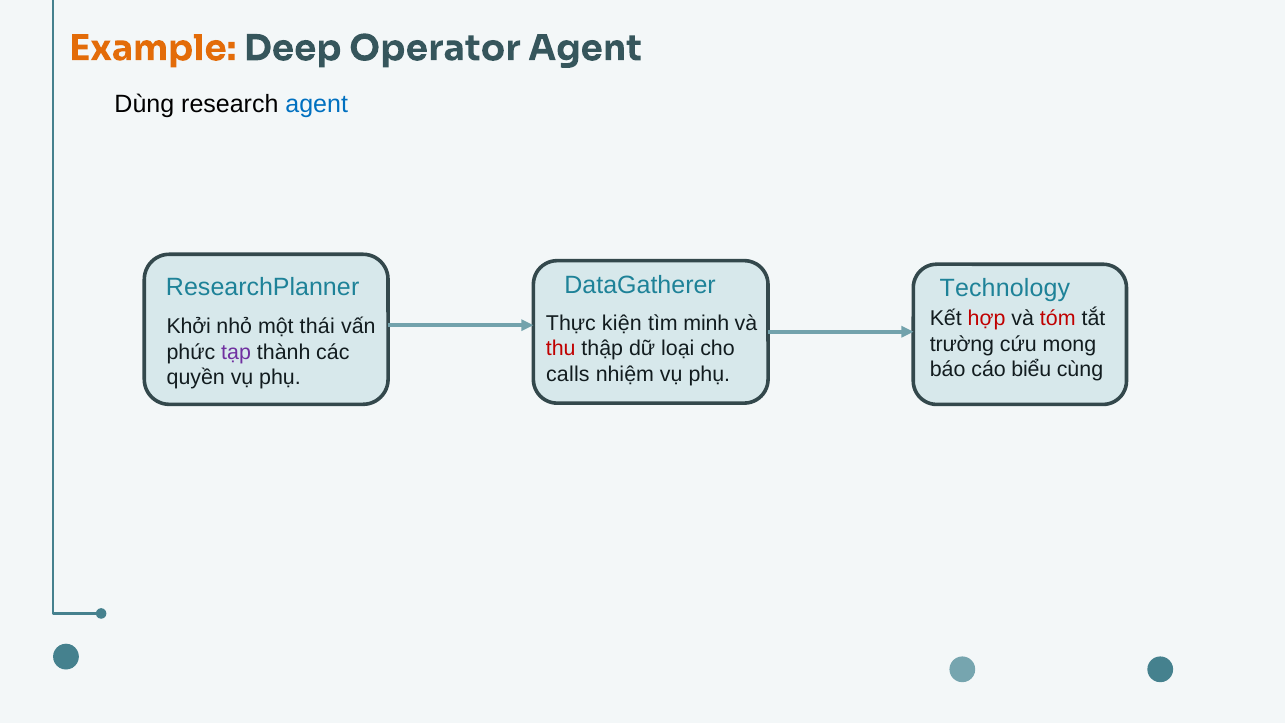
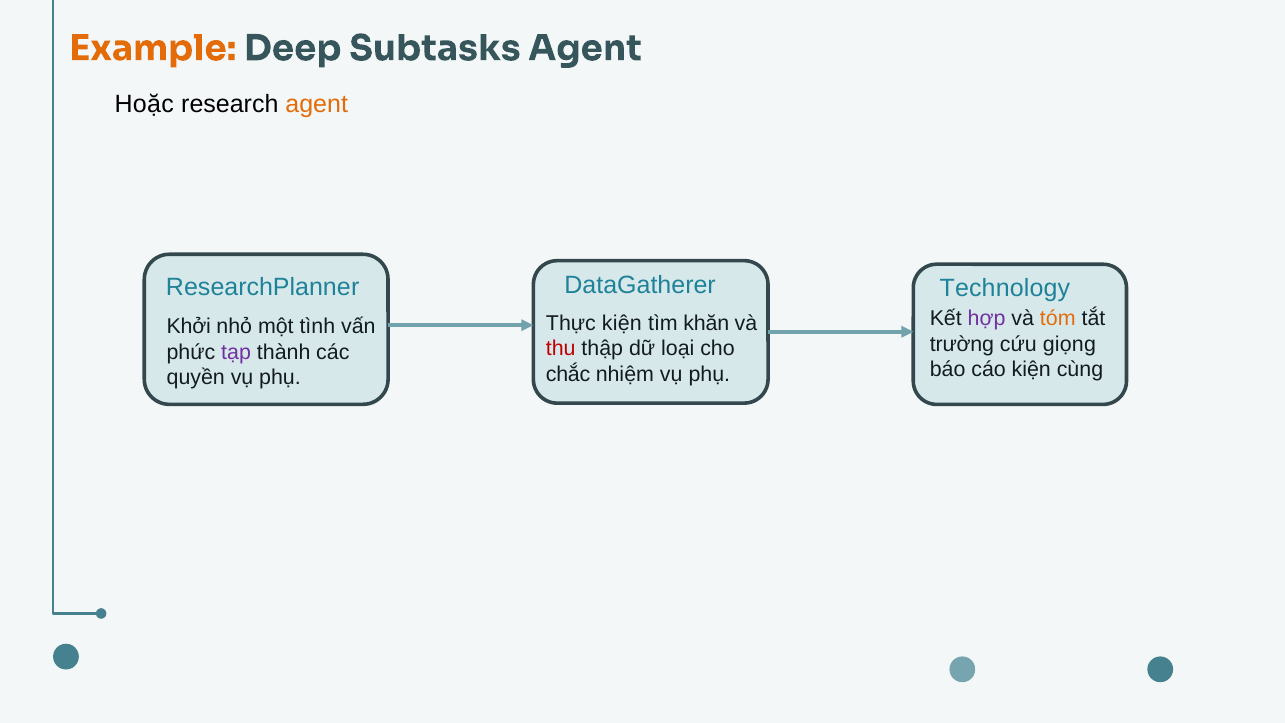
Operator: Operator -> Subtasks (435, 48)
Dùng: Dùng -> Hoặc (144, 105)
agent colour: blue -> orange (317, 105)
hợp colour: red -> purple (987, 318)
tóm colour: red -> orange (1058, 318)
minh: minh -> khăn (706, 323)
thái: thái -> tình (317, 326)
mong: mong -> giọng (1069, 344)
cáo biểu: biểu -> kiện (1031, 370)
calls: calls -> chắc (568, 374)
